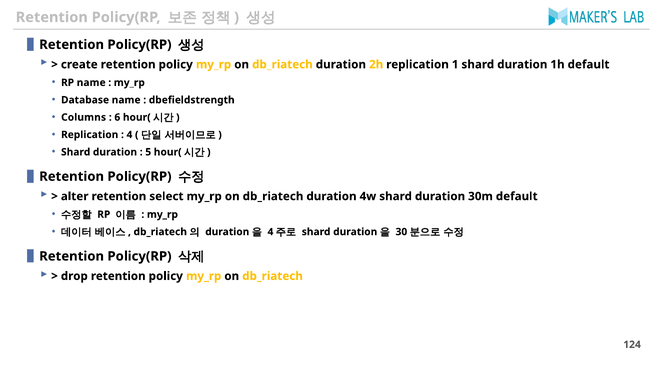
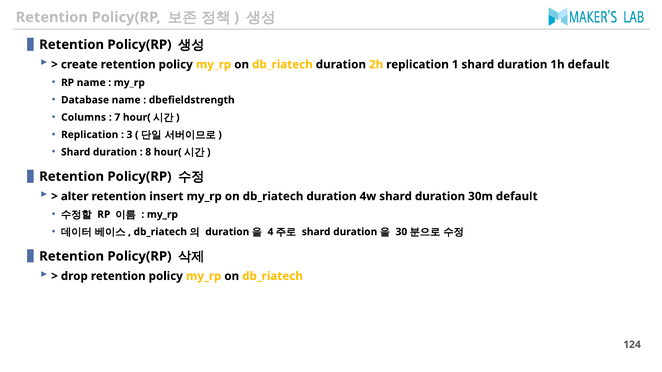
6: 6 -> 7 (117, 117)
4: 4 -> 3 (129, 135)
5: 5 -> 8 (148, 152)
select: select -> insert (166, 196)
